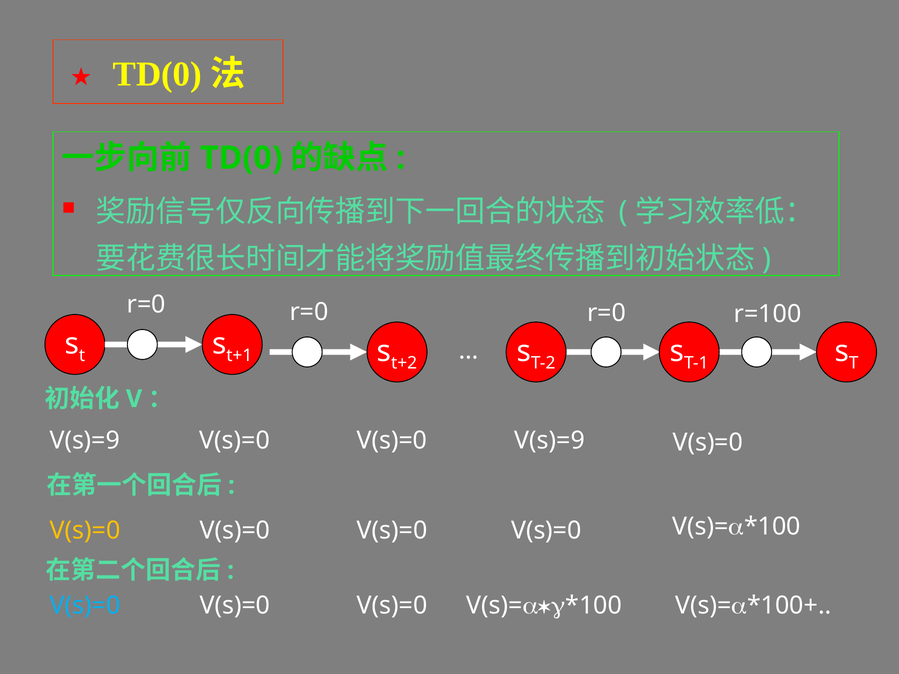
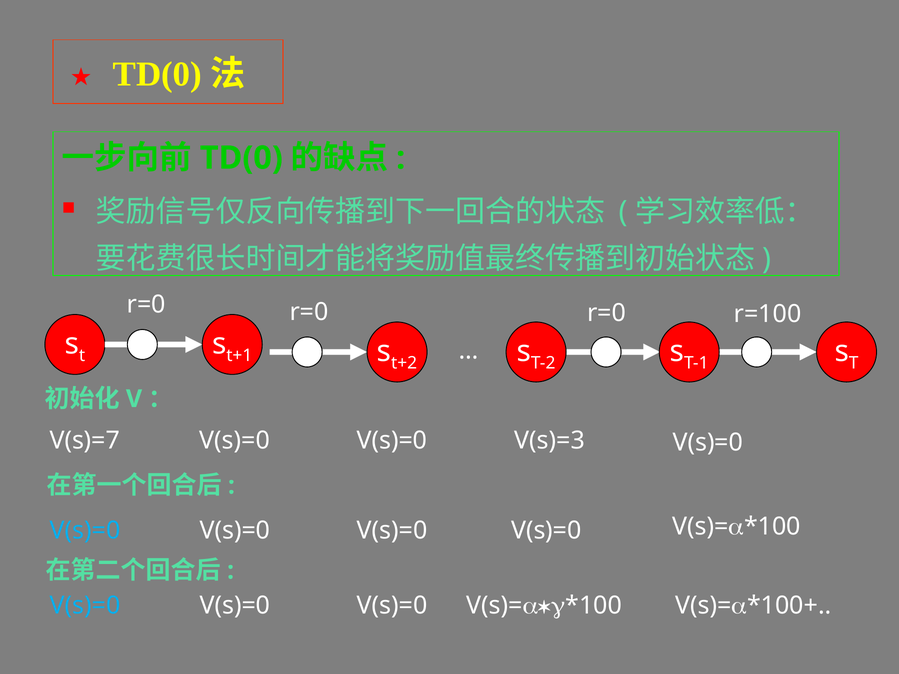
V(s)=9: V(s)=9 -> V(s)=7 (85, 441)
V(s)=0 V(s)=9: V(s)=9 -> V(s)=3 (550, 441)
V(s)=0 colour: yellow -> light blue (85, 531)
